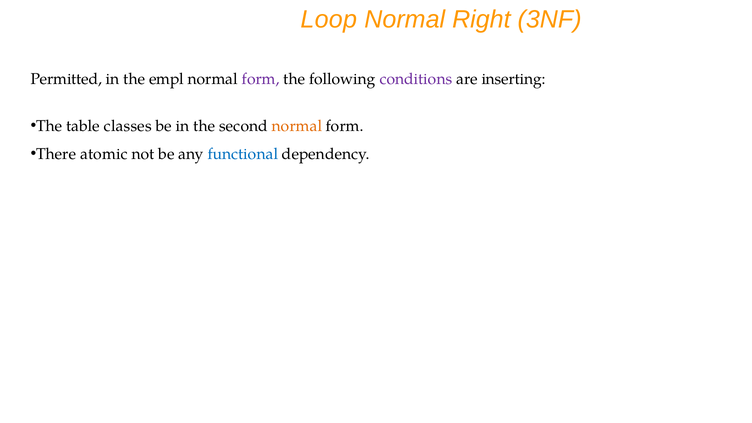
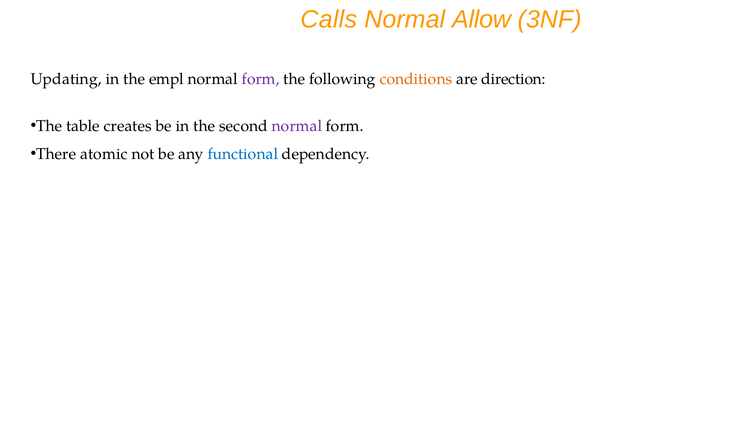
Loop: Loop -> Calls (329, 20)
Right: Right -> Allow (482, 20)
Permitted: Permitted -> Updating (66, 79)
conditions colour: purple -> orange (416, 79)
inserting: inserting -> direction (514, 79)
classes: classes -> creates (128, 126)
normal colour: orange -> purple (297, 126)
